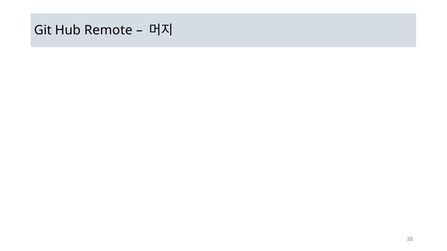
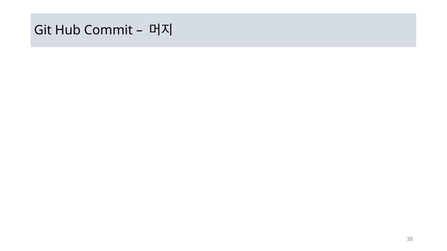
Remote: Remote -> Commit (108, 30)
